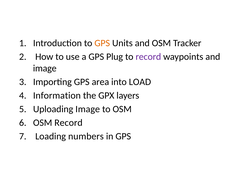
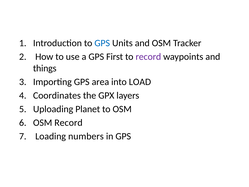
GPS colour: orange -> blue (102, 43)
Plug: Plug -> First (115, 57)
image: image -> things (45, 68)
Information: Information -> Coordinates (57, 95)
Uploading Image: Image -> Planet (88, 109)
